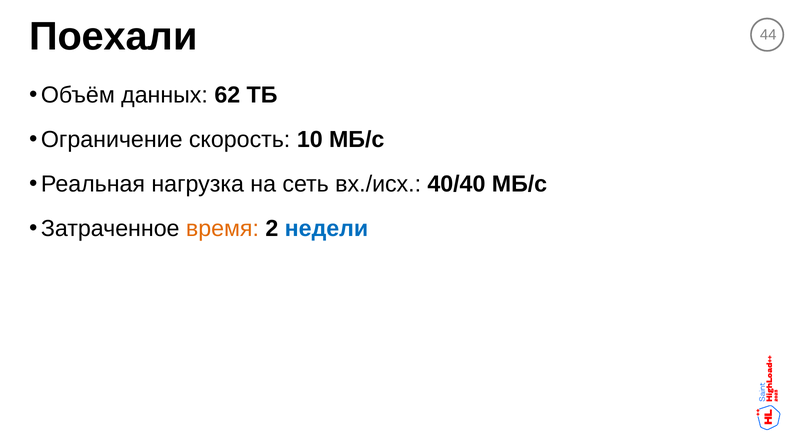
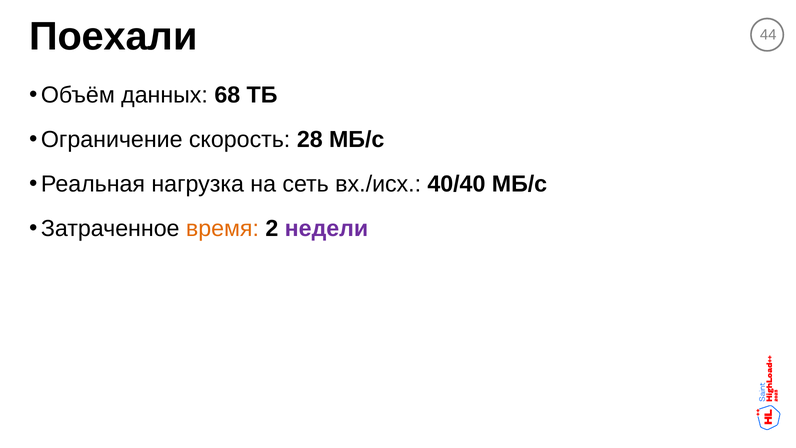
62: 62 -> 68 (227, 95)
10: 10 -> 28 (310, 140)
недели colour: blue -> purple (326, 229)
